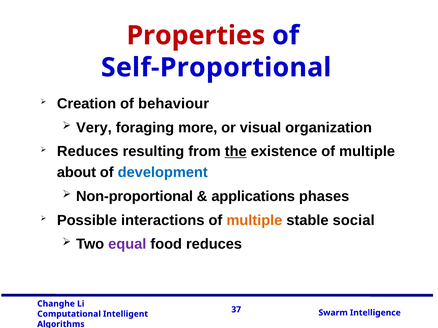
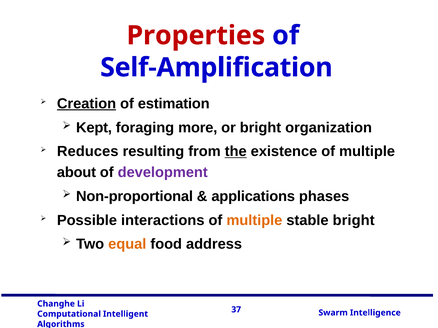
Self-Proportional: Self-Proportional -> Self-Amplification (216, 68)
Creation underline: none -> present (87, 104)
behaviour: behaviour -> estimation (174, 104)
Very: Very -> Kept (94, 128)
or visual: visual -> bright (260, 128)
development colour: blue -> purple (163, 173)
stable social: social -> bright (354, 221)
equal colour: purple -> orange (127, 244)
food reduces: reduces -> address (214, 244)
